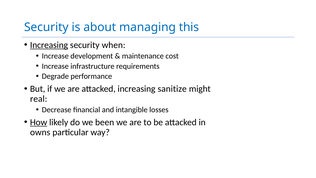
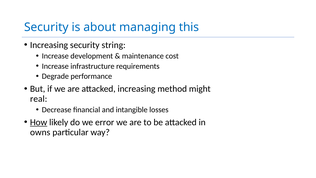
Increasing underline: present -> none (49, 45)
when: when -> string (114, 45)
sanitize: sanitize -> method (172, 89)
been: been -> error (105, 122)
